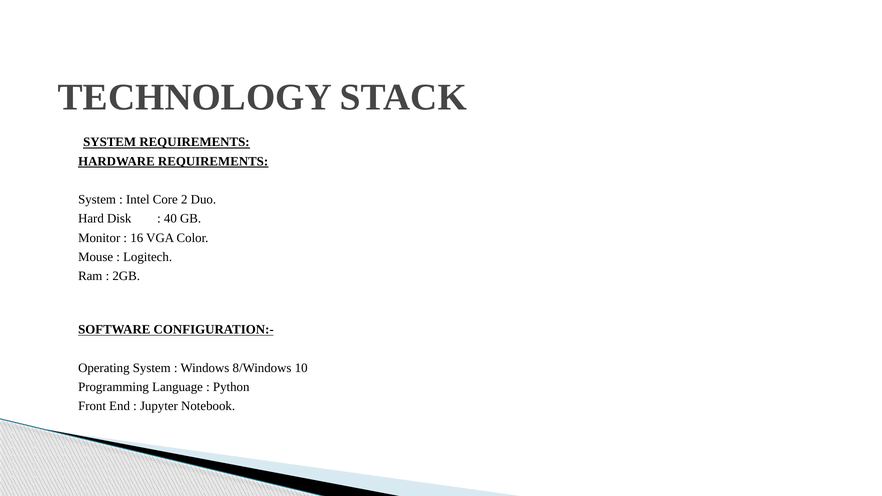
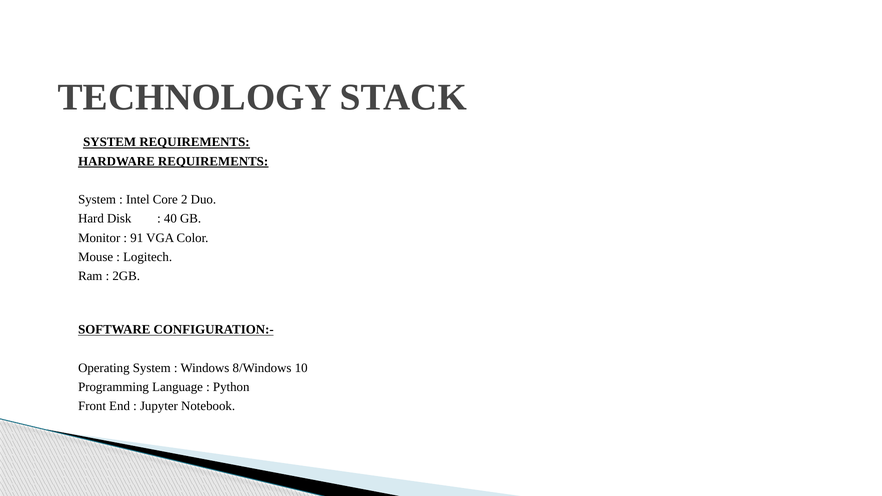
16: 16 -> 91 (137, 238)
